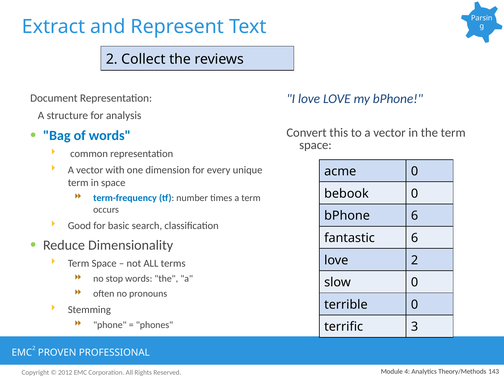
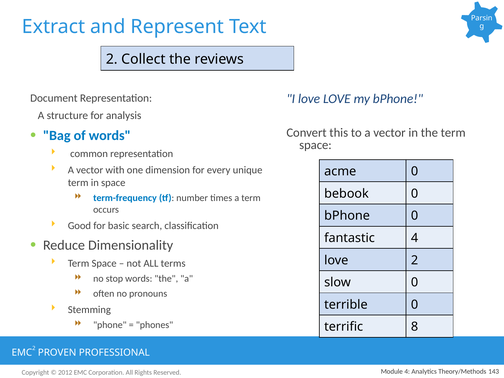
bPhone 6: 6 -> 0 (415, 216)
fantastic 6: 6 -> 4 (415, 238)
3: 3 -> 8 (415, 327)
